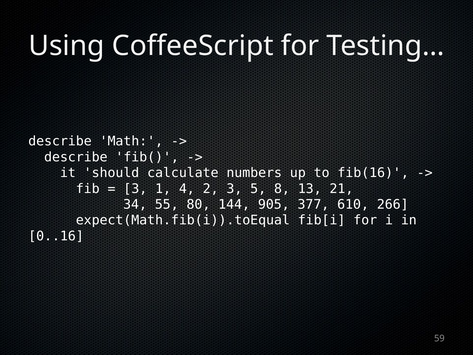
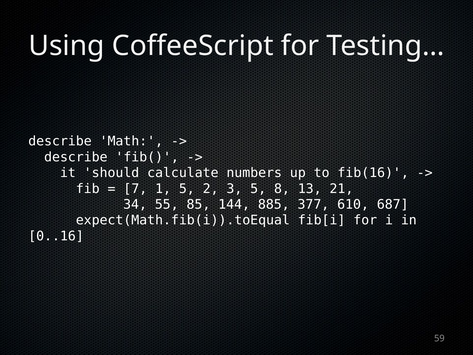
3: 3 -> 7 (135, 189)
1 4: 4 -> 5 (187, 189)
80: 80 -> 85 (198, 204)
905: 905 -> 885 (274, 204)
266: 266 -> 687 (393, 204)
